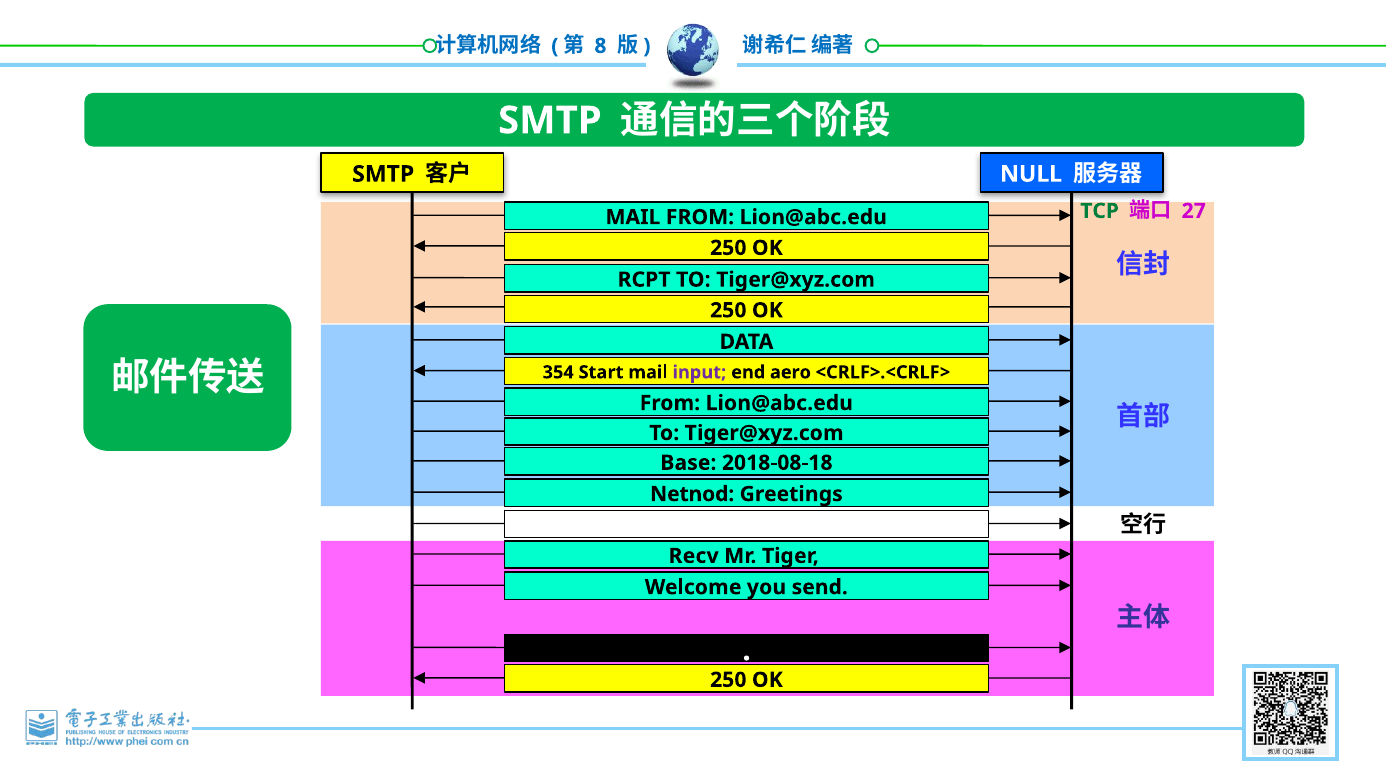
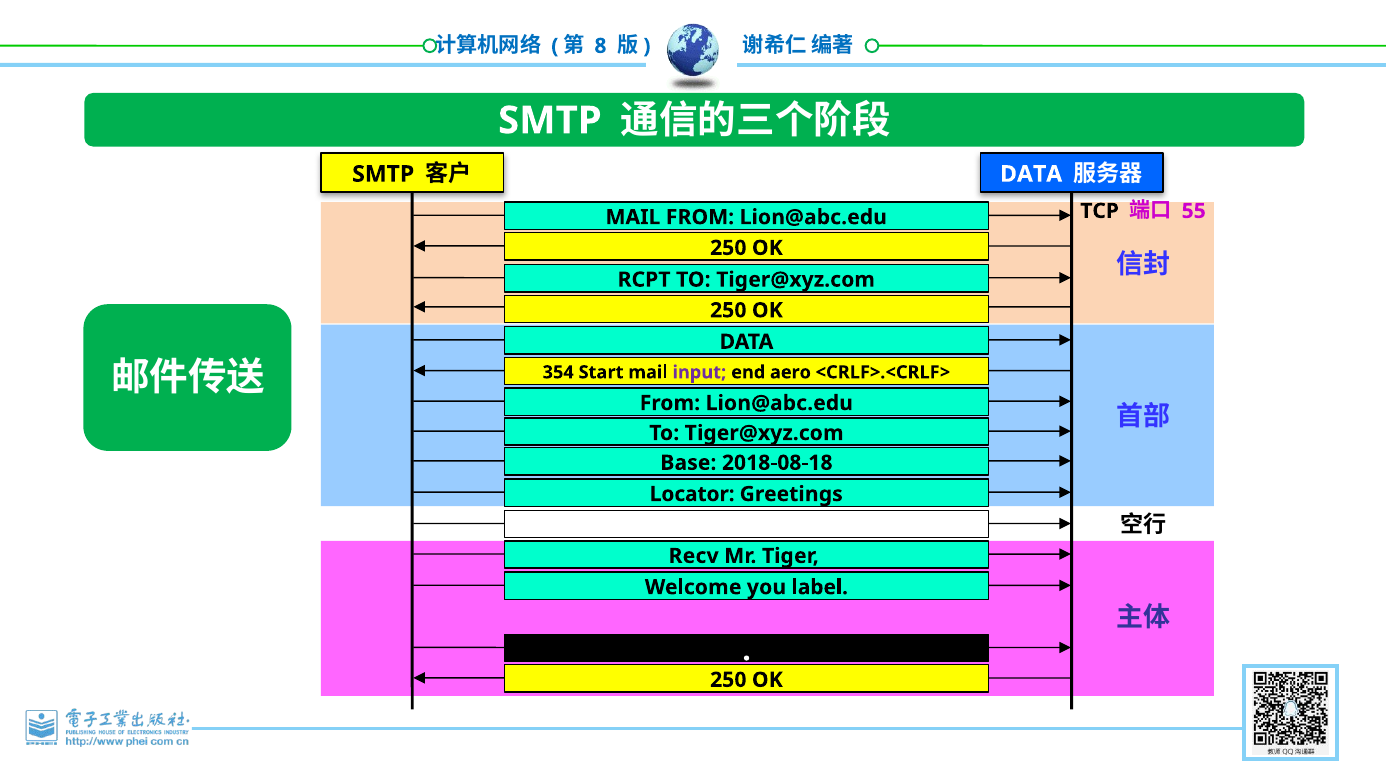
NULL: NULL -> DATA (1031, 174)
TCP colour: green -> black (1100, 211)
27: 27 -> 55 (1194, 211)
Netnod: Netnod -> Locator (692, 494)
send: send -> label (820, 587)
